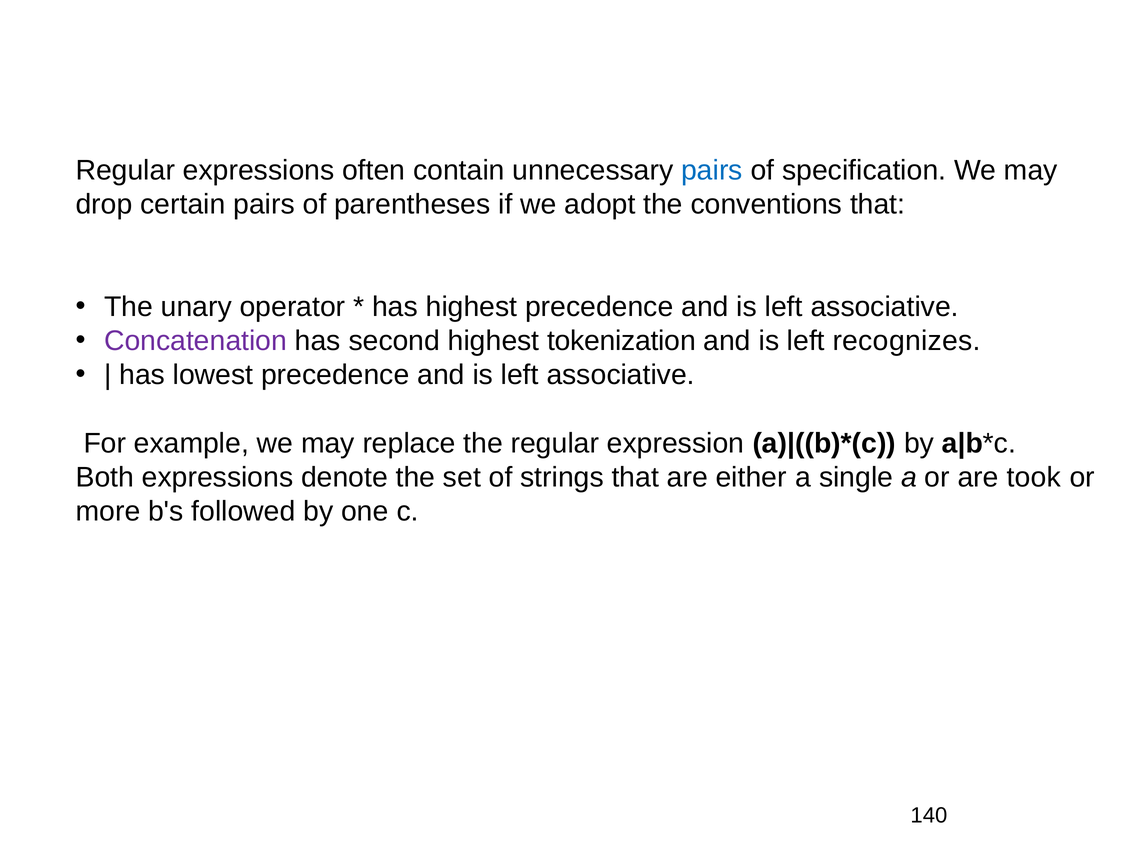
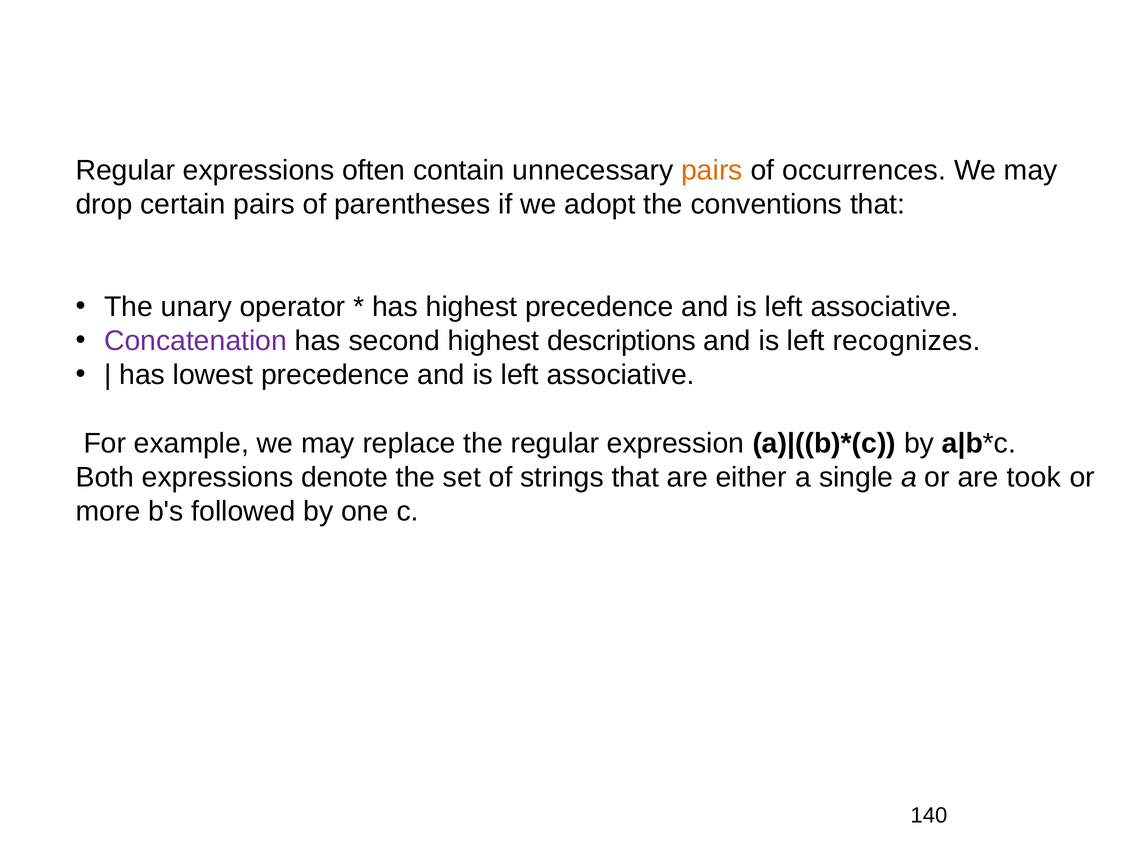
pairs colour: blue -> orange (712, 171)
specification: specification -> occurrences (864, 171)
tokenization: tokenization -> descriptions (622, 341)
